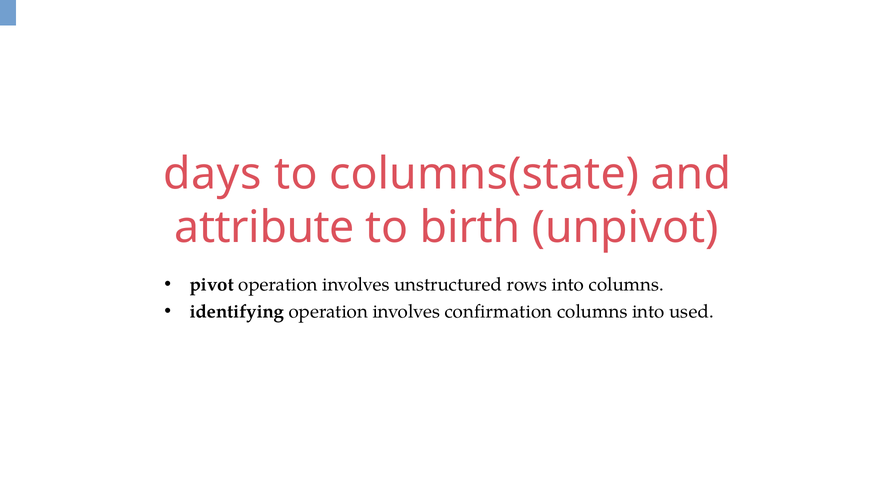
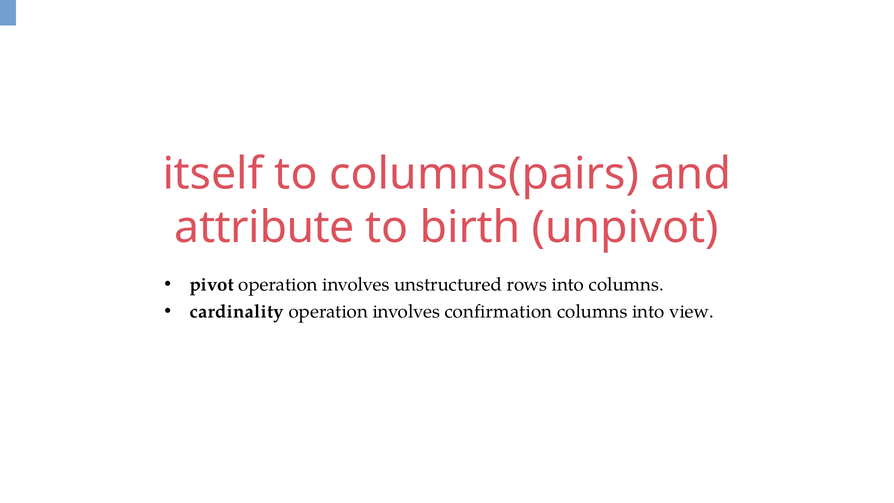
days: days -> itself (213, 174)
columns(state: columns(state -> columns(pairs (484, 174)
identifying: identifying -> cardinality (237, 312)
used: used -> view (692, 312)
